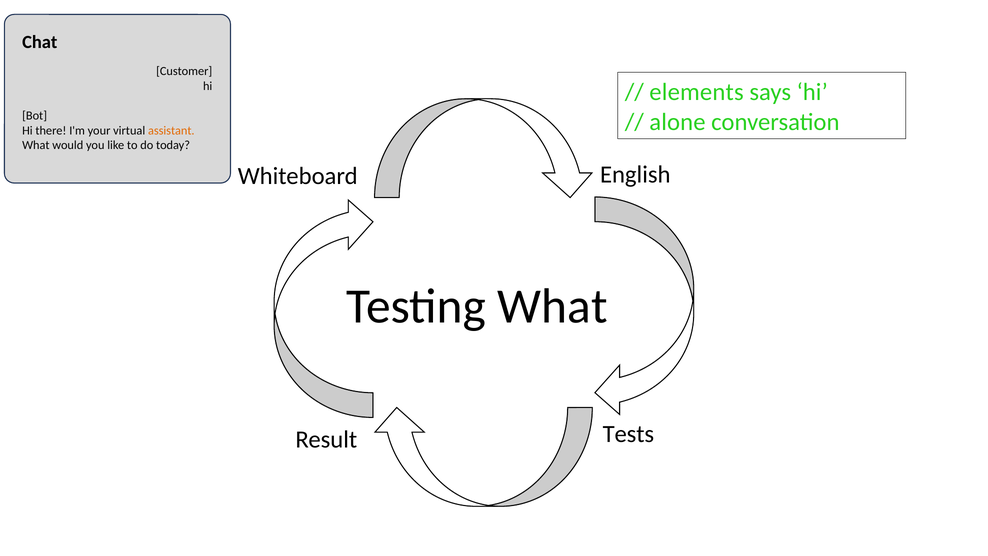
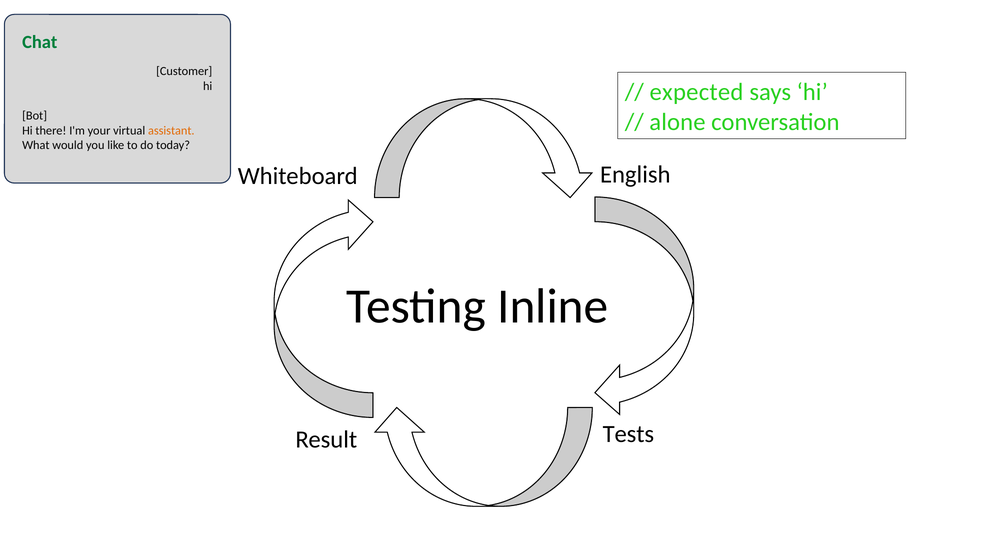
Chat colour: black -> green (40, 42)
elements: elements -> expected (696, 92)
Testing What: What -> Inline (553, 306)
